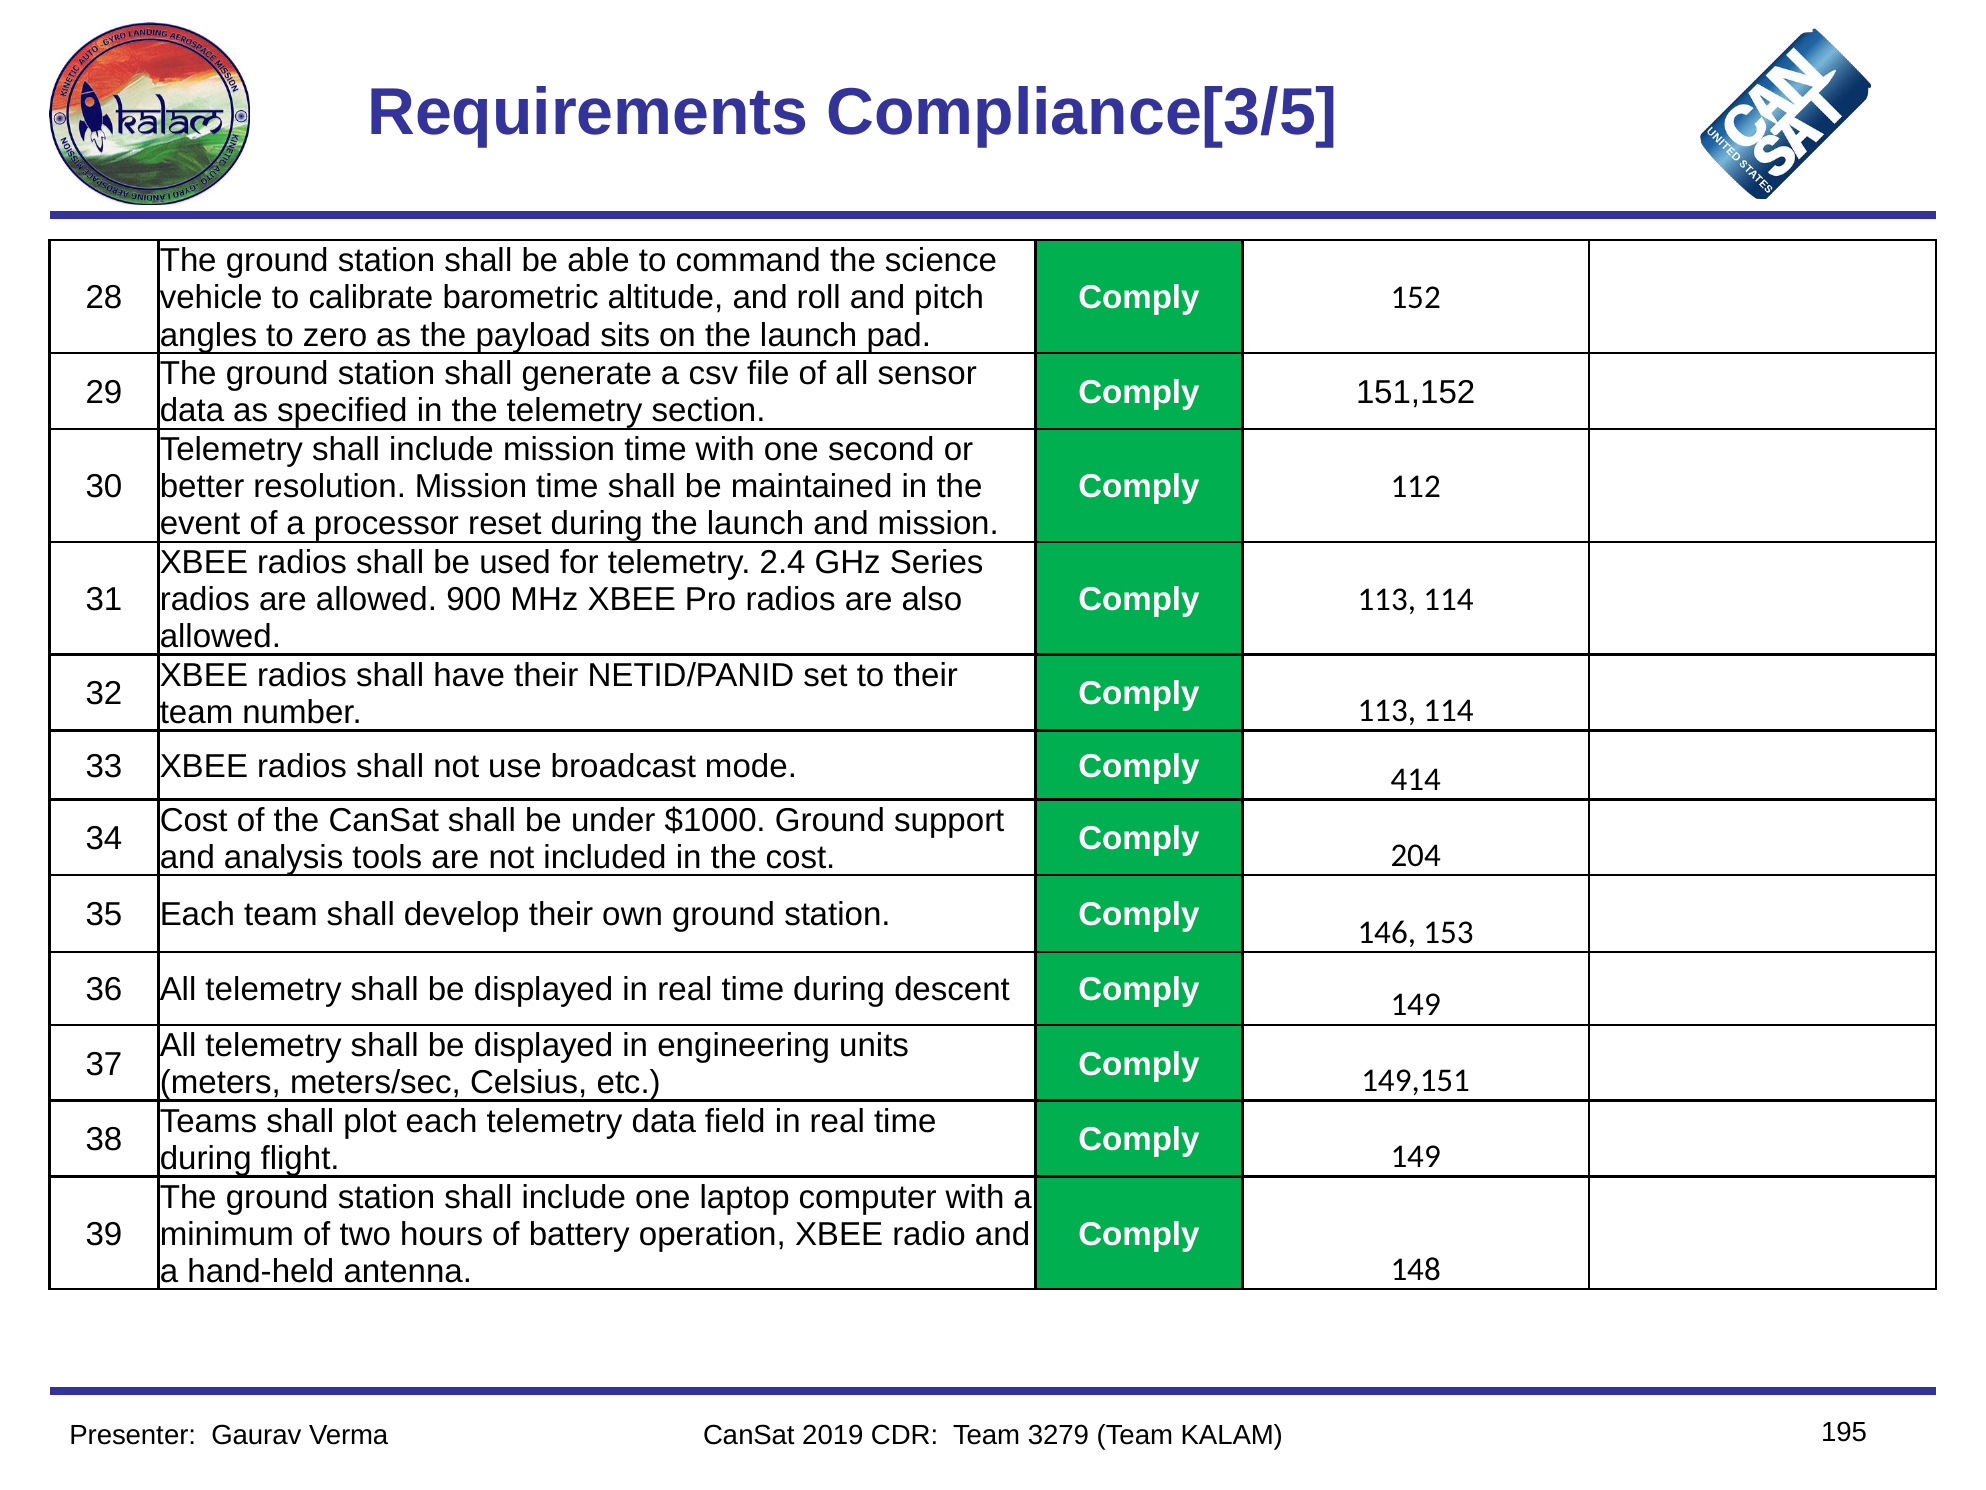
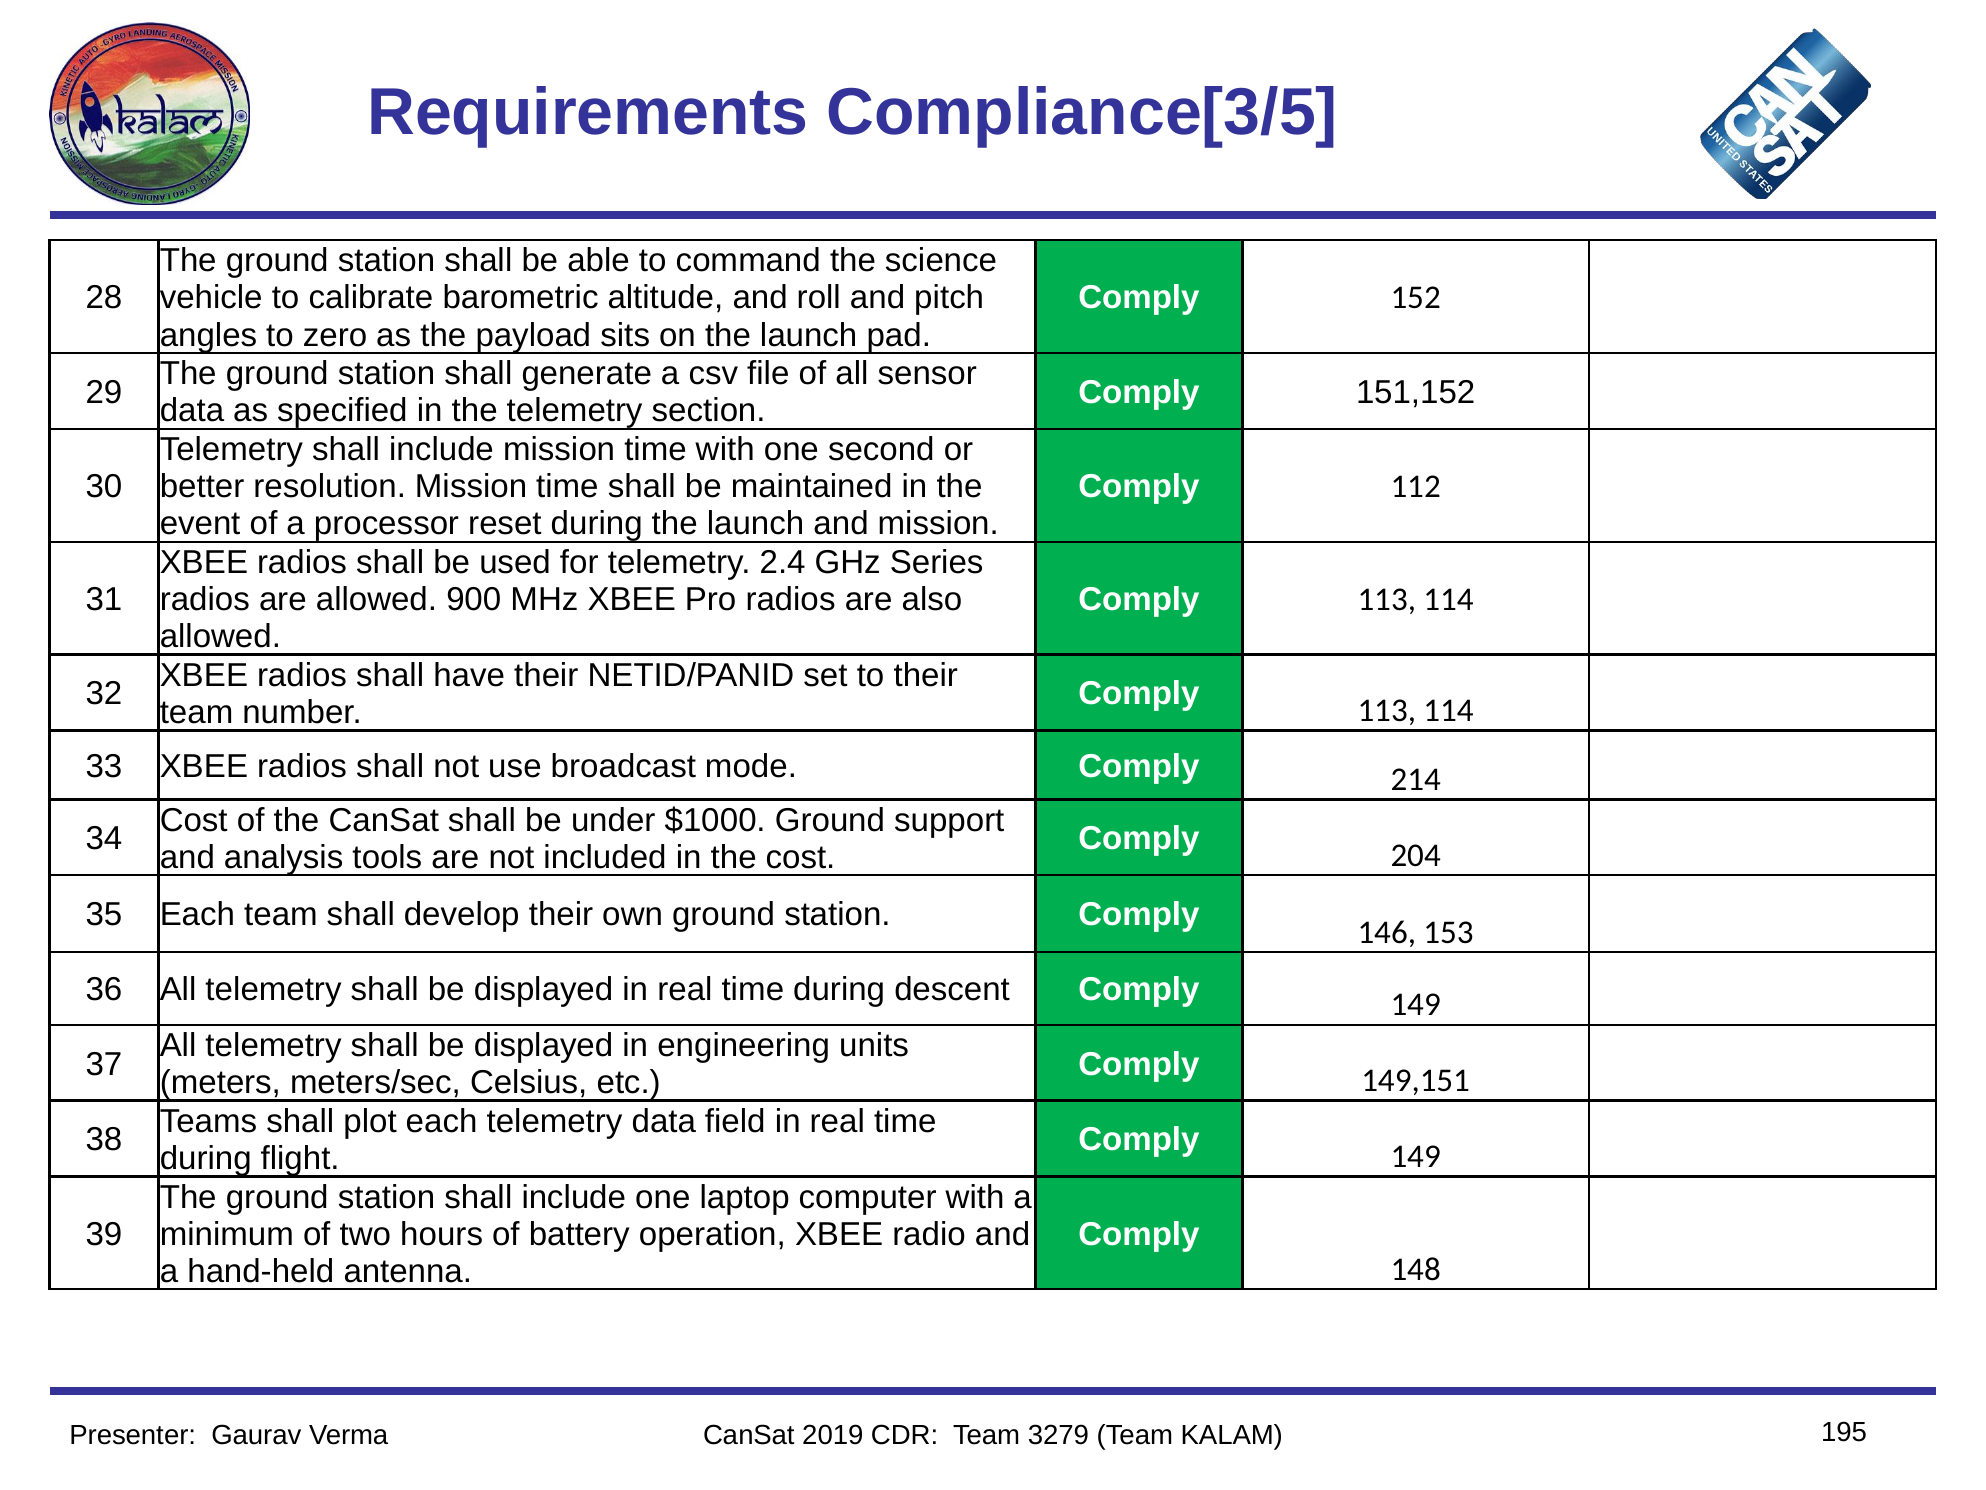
414: 414 -> 214 (1416, 779)
